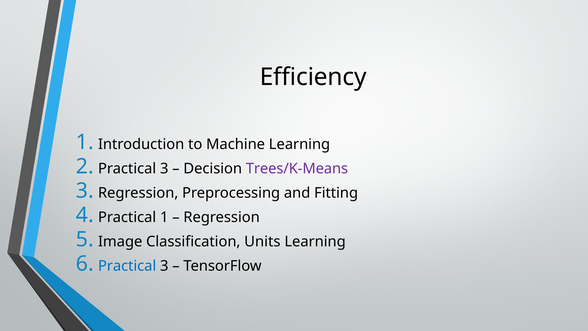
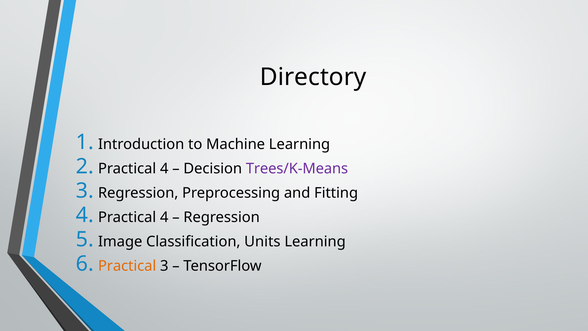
Efficiency: Efficiency -> Directory (313, 77)
2 Practical 3: 3 -> 4 (164, 169)
1: 1 -> 4 (164, 217)
Practical colour: blue -> orange (127, 266)
